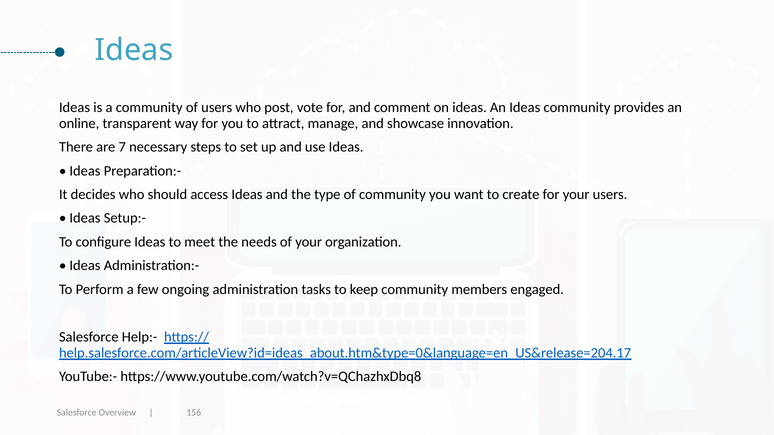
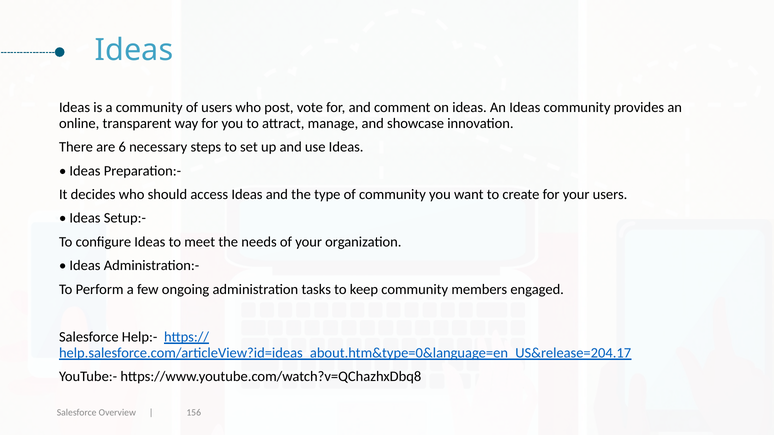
7: 7 -> 6 (122, 147)
